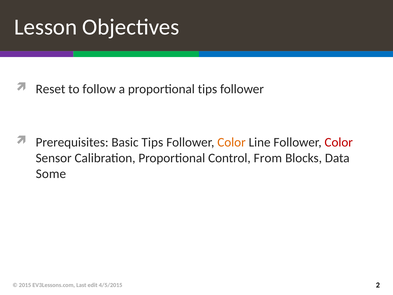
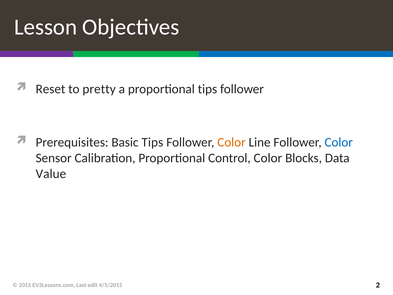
follow: follow -> pretty (99, 89)
Color colour: red -> blue (339, 142)
Control From: From -> Color (268, 158)
Some: Some -> Value (51, 174)
